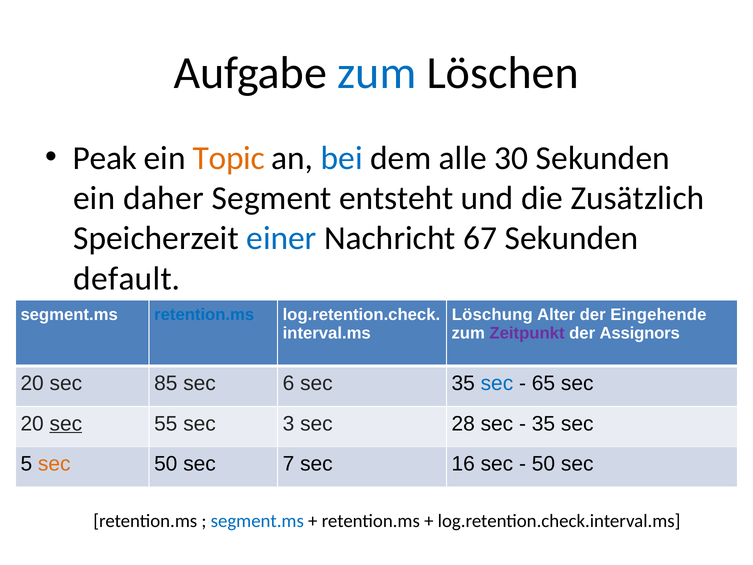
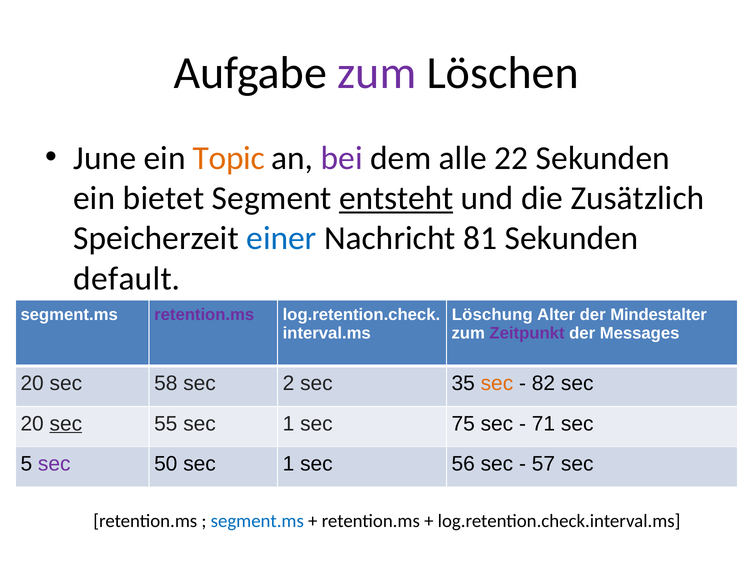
zum colour: blue -> purple (377, 73)
Peak: Peak -> June (105, 158)
bei colour: blue -> purple (342, 158)
30: 30 -> 22 (511, 158)
daher: daher -> bietet (164, 198)
entsteht underline: none -> present (396, 198)
67: 67 -> 81 (480, 238)
retention.ms colour: blue -> purple (204, 314)
Eingehende: Eingehende -> Mindestalter (659, 314)
Assignors: Assignors -> Messages (640, 333)
85: 85 -> 58 (166, 383)
6: 6 -> 2 (289, 383)
sec colour: blue -> orange (497, 383)
65: 65 -> 82 (543, 383)
55 sec 3: 3 -> 1 (289, 423)
28: 28 -> 75 (463, 423)
35: 35 -> 71 (543, 423)
sec colour: orange -> purple (54, 464)
50 sec 7: 7 -> 1 (289, 464)
16: 16 -> 56 (463, 464)
50: 50 -> 57 (543, 464)
